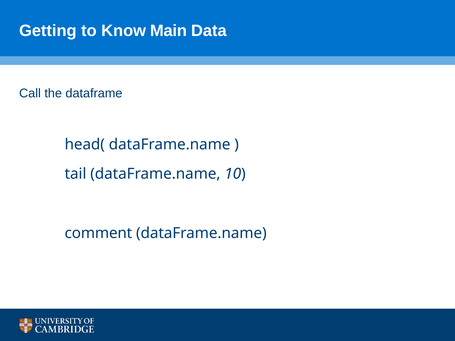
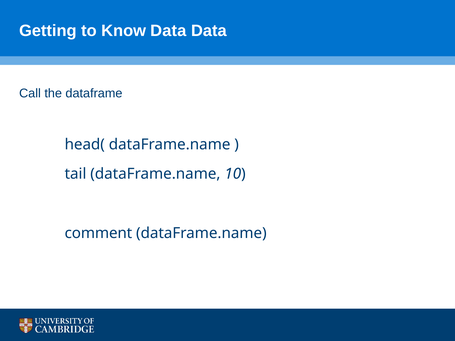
Know Main: Main -> Data (168, 31)
